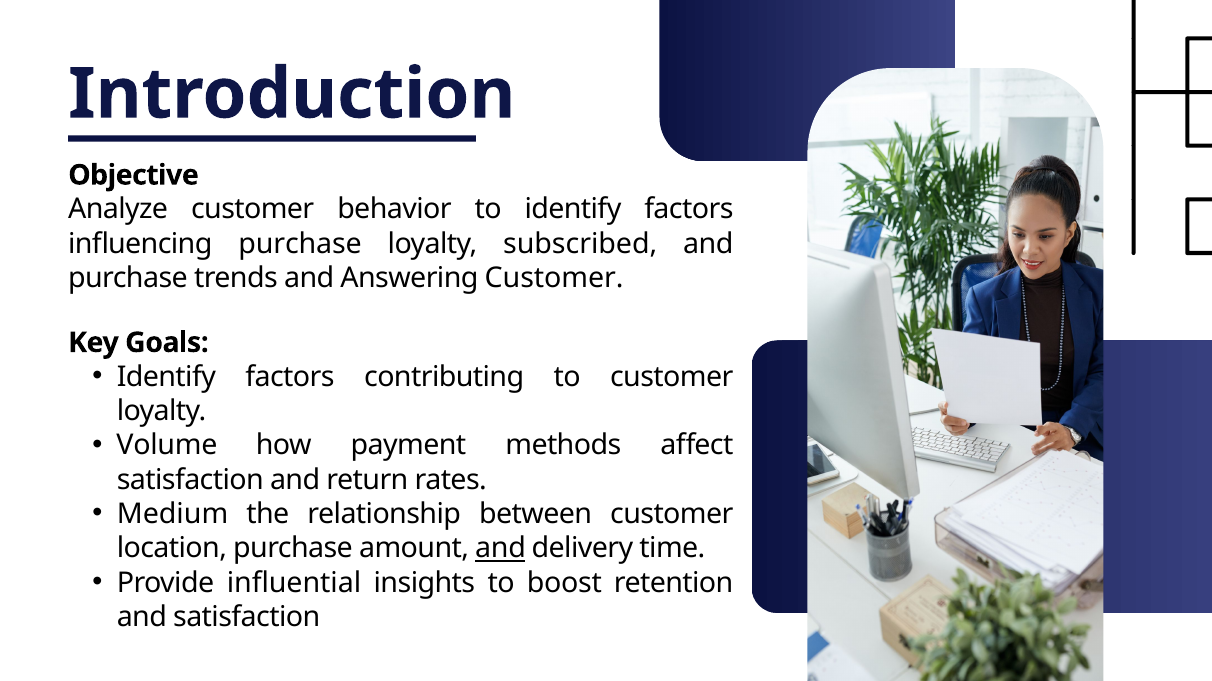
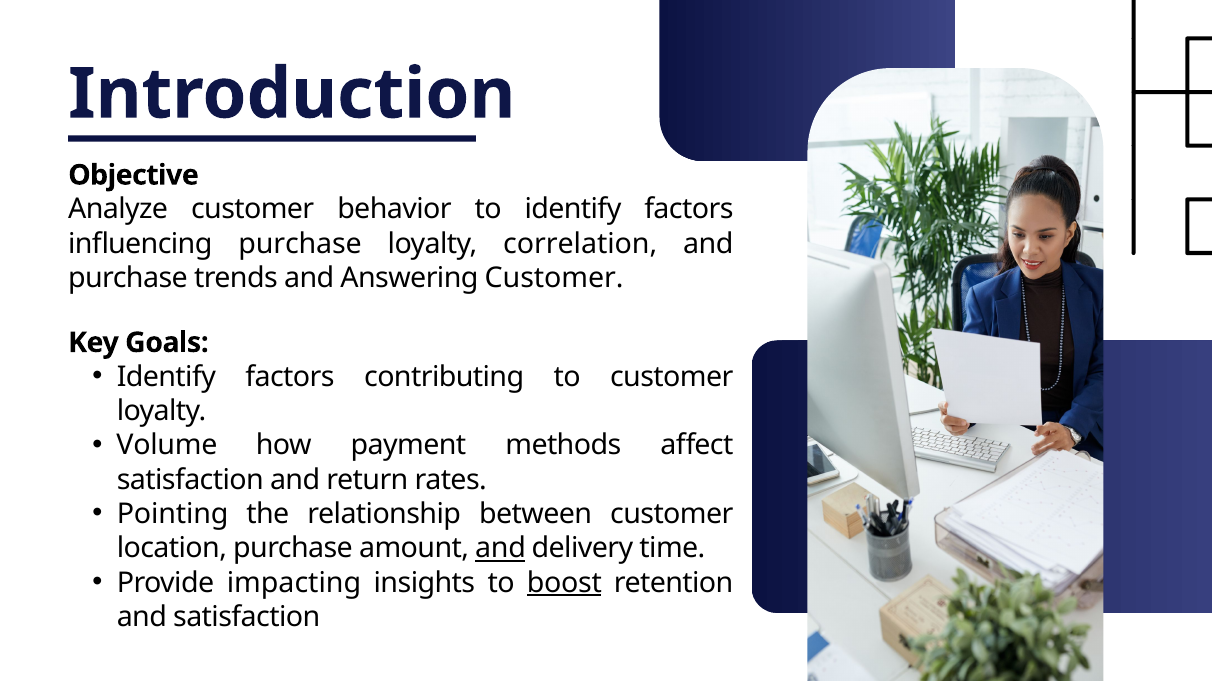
subscribed: subscribed -> correlation (580, 244)
Medium: Medium -> Pointing (173, 515)
influential: influential -> impacting (294, 583)
boost underline: none -> present (564, 583)
